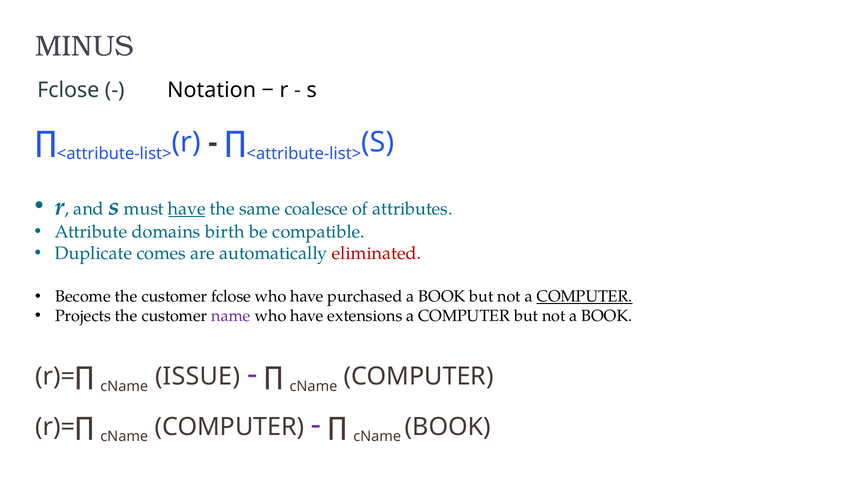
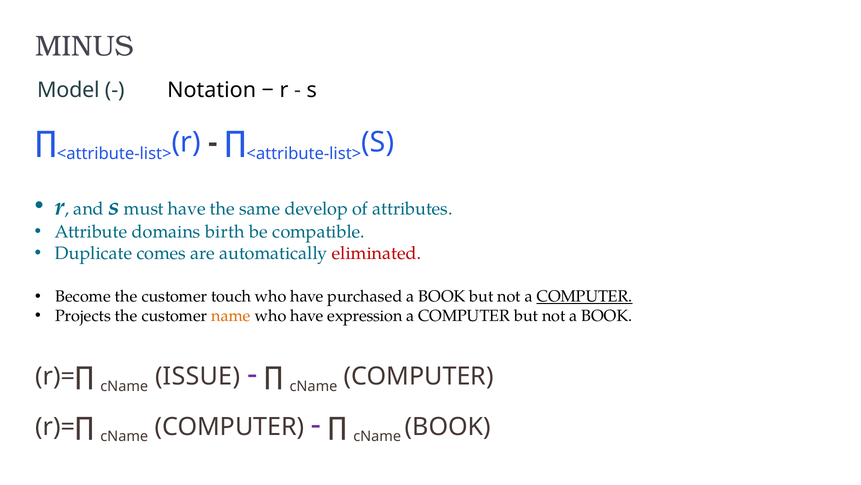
Fclose: Fclose -> Model (68, 90)
have underline: present -> none (187, 208)
coalesce: coalesce -> develop (316, 208)
customer fclose: fclose -> touch (231, 296)
name colour: purple -> orange (231, 316)
extensions: extensions -> expression (365, 316)
